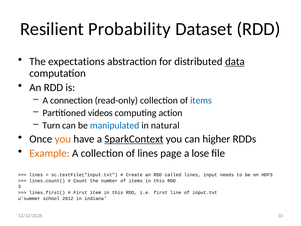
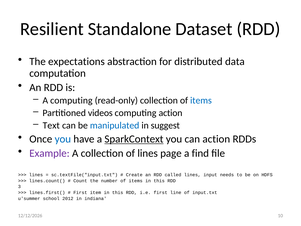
Probability: Probability -> Standalone (130, 29)
data underline: present -> none (235, 61)
A connection: connection -> computing (71, 100)
Turn: Turn -> Text (51, 125)
natural: natural -> suggest (165, 125)
you colour: orange -> blue (63, 139)
can higher: higher -> action (216, 139)
Example colour: orange -> purple (49, 153)
lose: lose -> find (200, 153)
